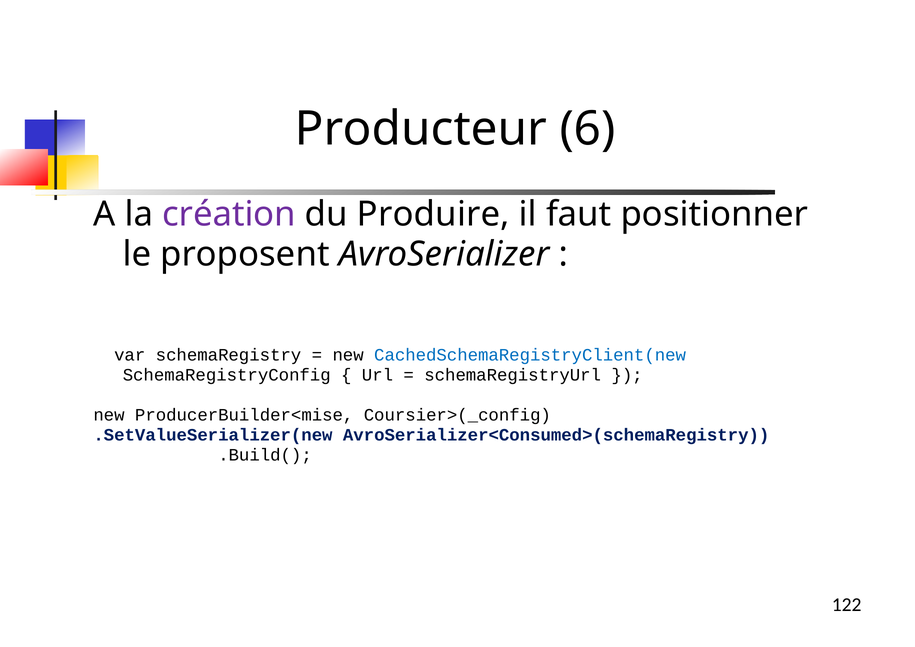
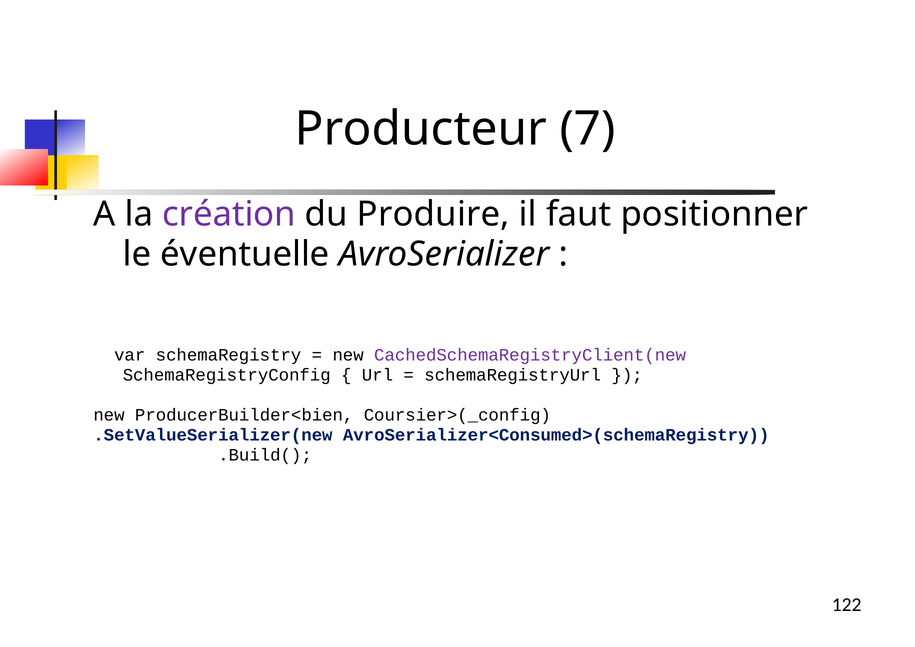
6: 6 -> 7 (588, 129)
proposent: proposent -> éventuelle (245, 254)
CachedSchemaRegistryClient(new colour: blue -> purple (530, 355)
ProducerBuilder<mise: ProducerBuilder<mise -> ProducerBuilder<bien (244, 415)
